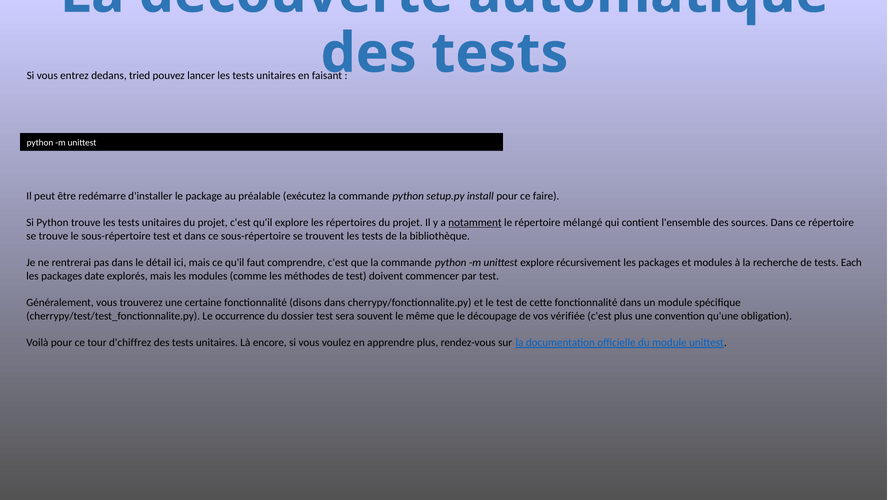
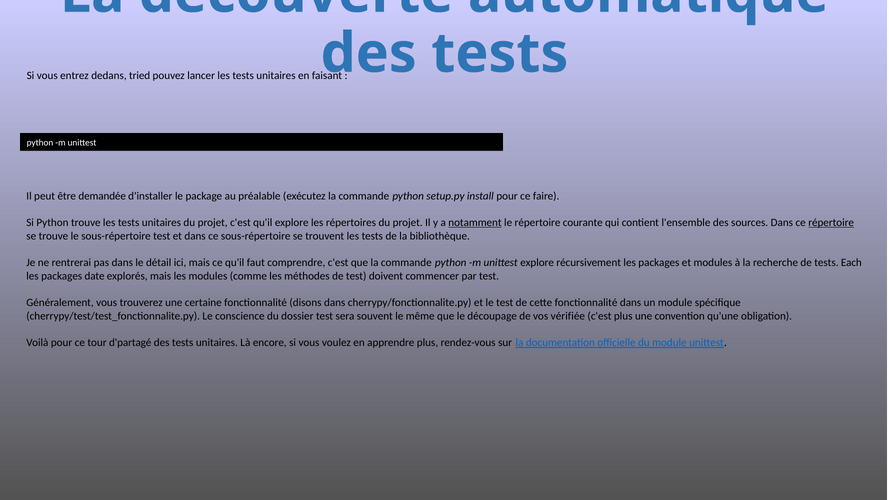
redémarre: redémarre -> demandée (102, 196)
mélangé: mélangé -> courante (583, 223)
répertoire underline: none -> present (831, 223)
occurrence: occurrence -> conscience (240, 316)
d'chiffrez: d'chiffrez -> d'partagé (130, 343)
